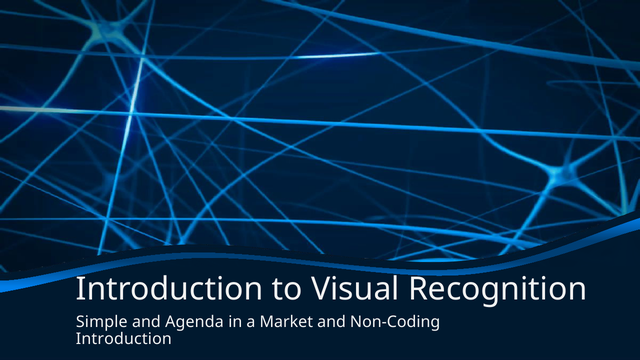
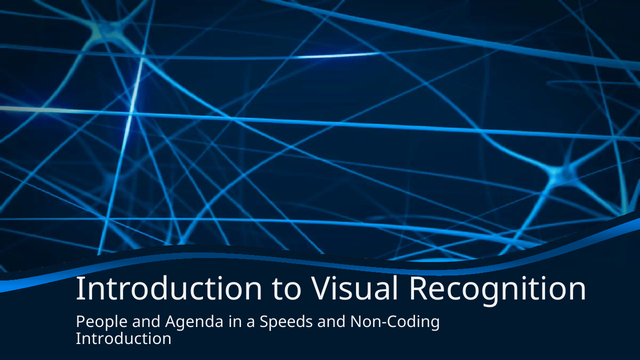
Simple: Simple -> People (102, 322)
Market: Market -> Speeds (286, 322)
